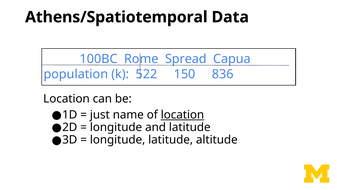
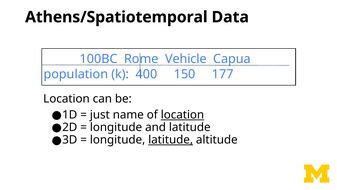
Spread: Spread -> Vehicle (186, 59)
522: 522 -> 400 (147, 74)
836: 836 -> 177 (223, 74)
latitude underline: none -> present (171, 140)
